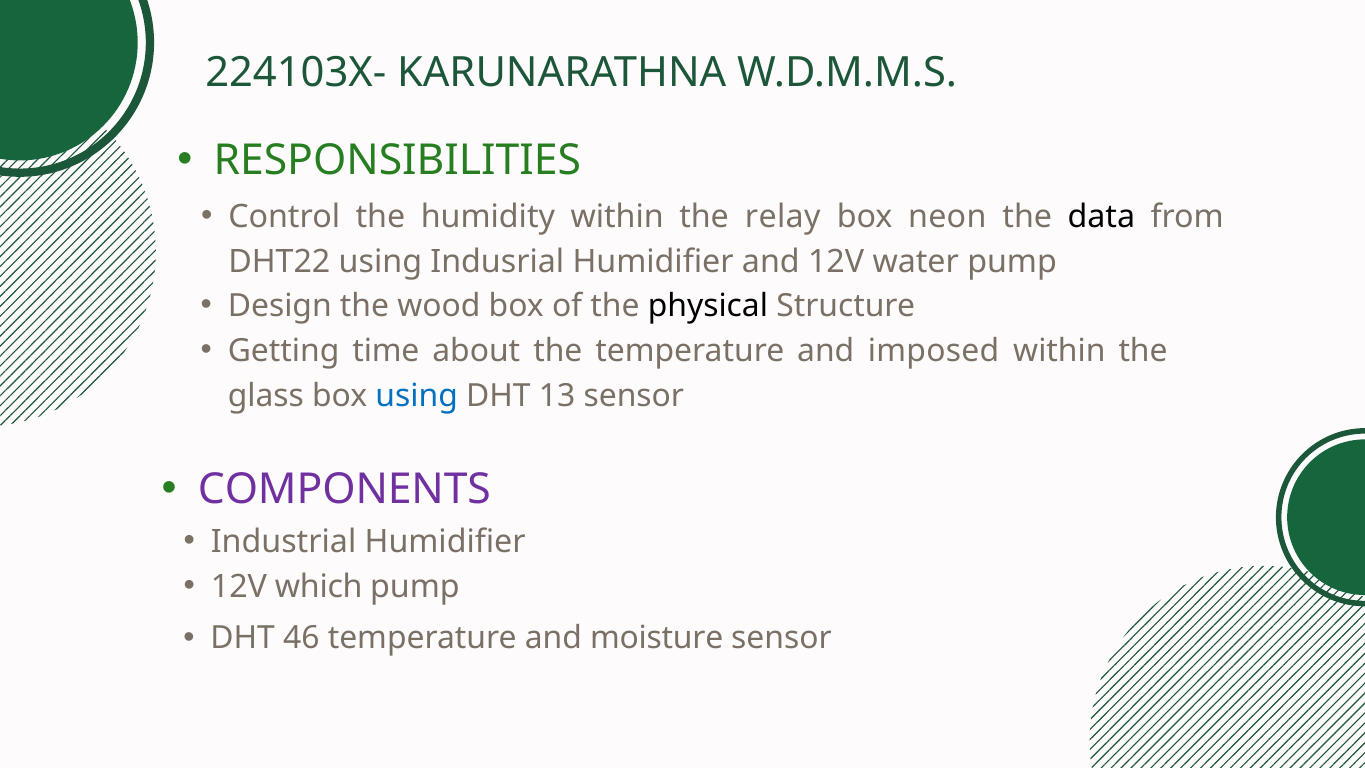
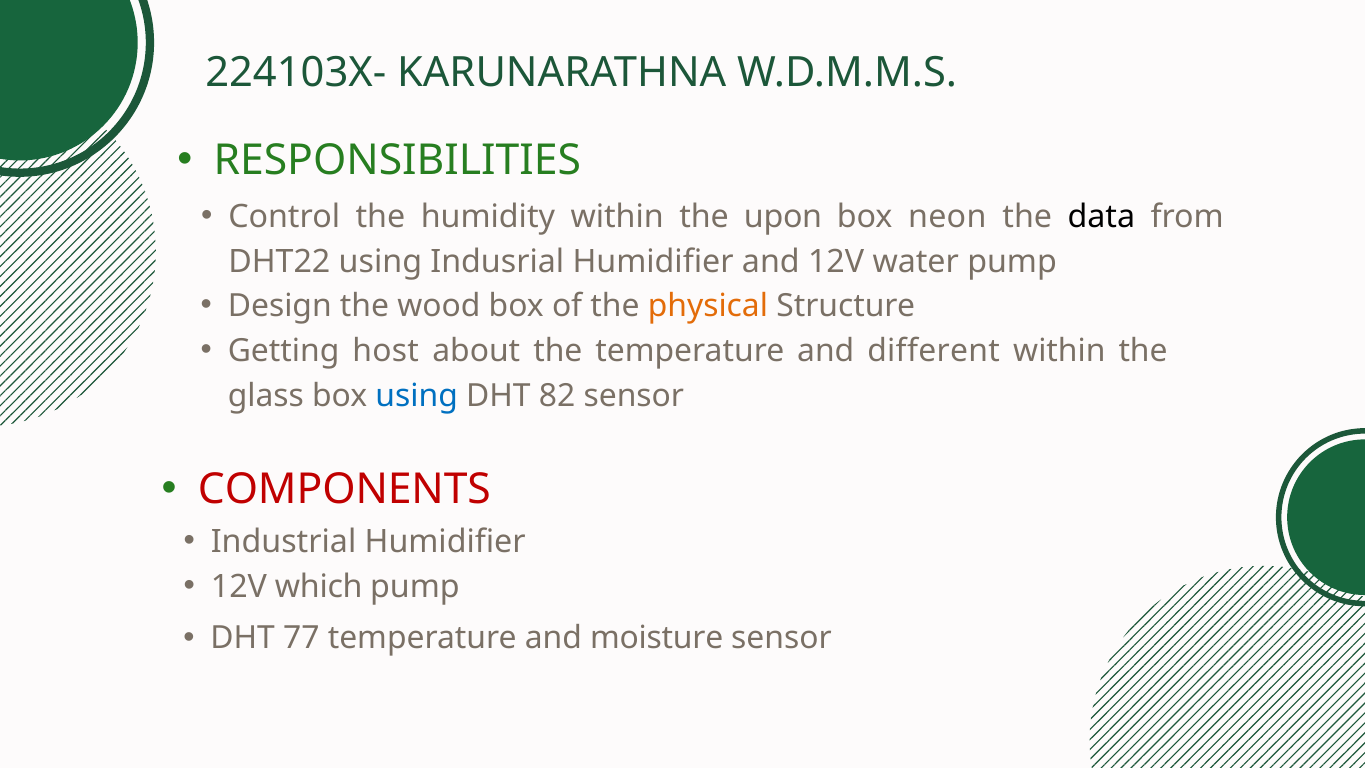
relay: relay -> upon (783, 217)
physical colour: black -> orange (708, 306)
time: time -> host (386, 351)
imposed: imposed -> different (934, 351)
13: 13 -> 82 (557, 395)
COMPONENTS colour: purple -> red (344, 490)
46: 46 -> 77 (301, 638)
